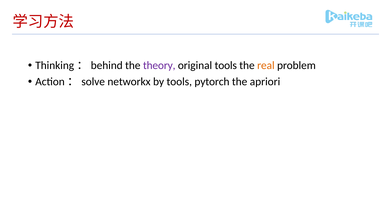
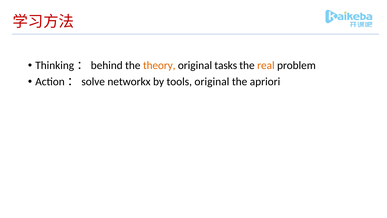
theory colour: purple -> orange (159, 65)
original tools: tools -> tasks (226, 65)
tools pytorch: pytorch -> original (212, 82)
